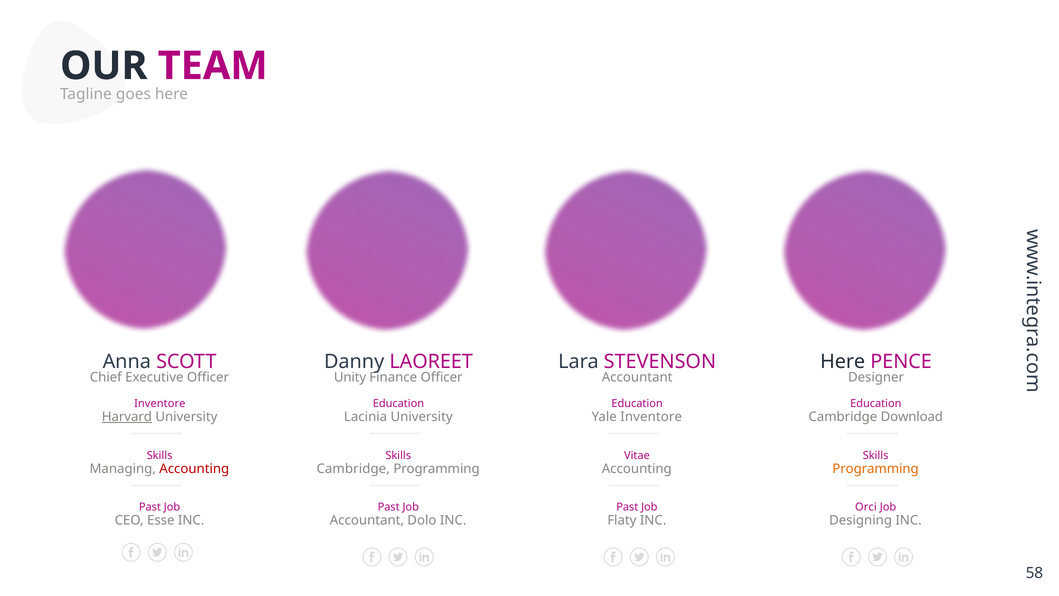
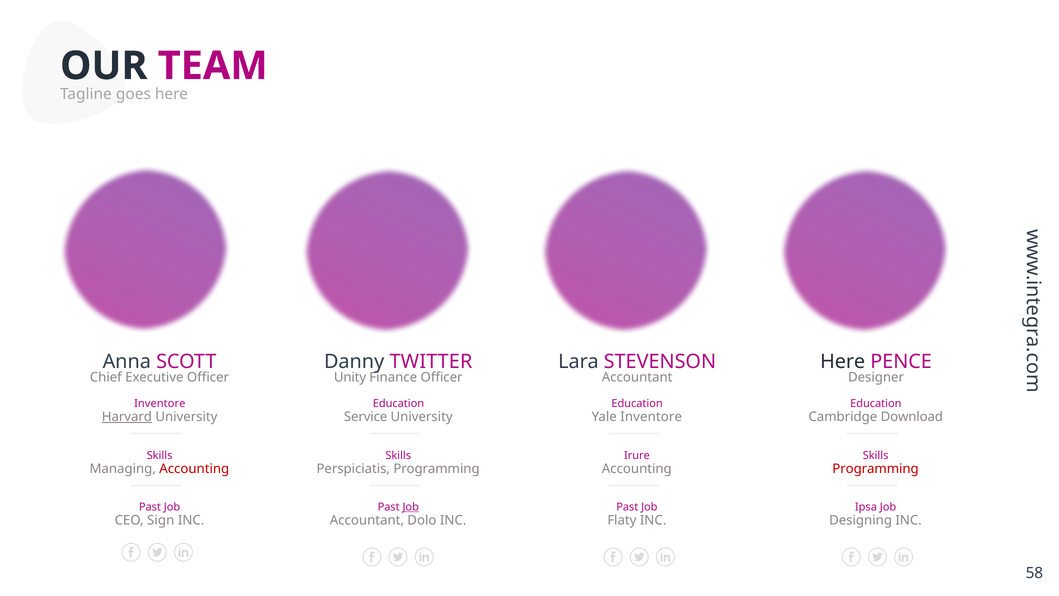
LAOREET: LAOREET -> TWITTER (431, 361)
Lacinia: Lacinia -> Service (366, 417)
Vitae: Vitae -> Irure (637, 455)
Cambridge: Cambridge -> Perspiciatis (353, 469)
Programming colour: orange -> red (876, 469)
Job underline: none -> present (411, 507)
Orci: Orci -> Ipsa (866, 507)
Esse: Esse -> Sign (161, 520)
